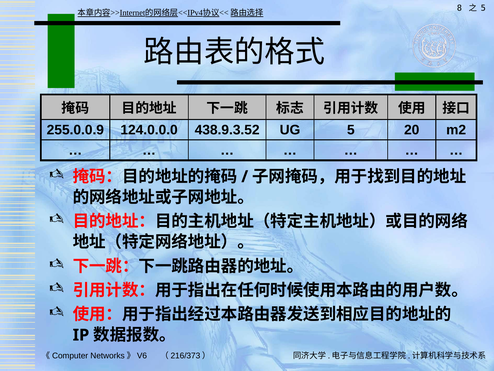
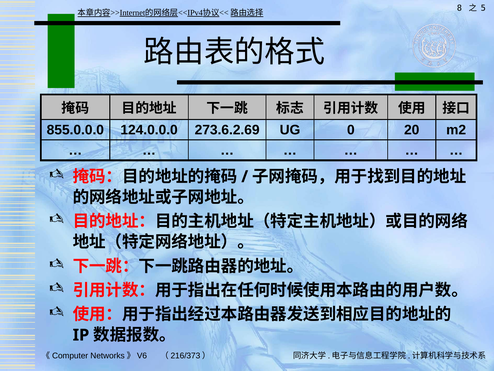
255.0.0.9: 255.0.0.9 -> 855.0.0.0 (75, 130)
438.9.3.52: 438.9.3.52 -> 273.6.2.69 (227, 130)
UG 5: 5 -> 0 (351, 130)
